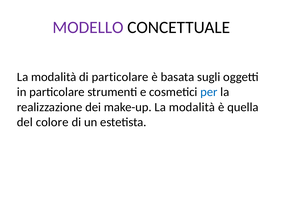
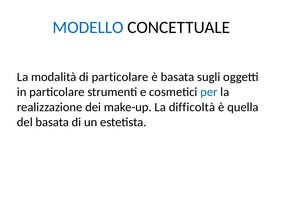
MODELLO colour: purple -> blue (88, 27)
make-up La modalità: modalità -> difficoltà (192, 107)
del colore: colore -> basata (52, 122)
